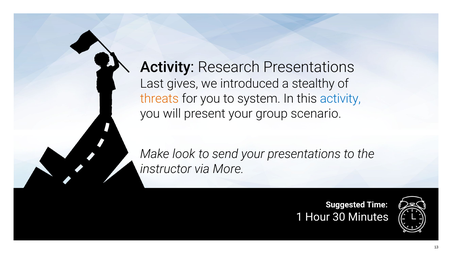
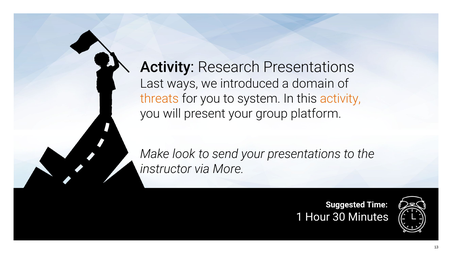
gives: gives -> ways (182, 84)
stealthy: stealthy -> domain (313, 84)
activity colour: blue -> orange (340, 99)
scenario: scenario -> platform (316, 114)
